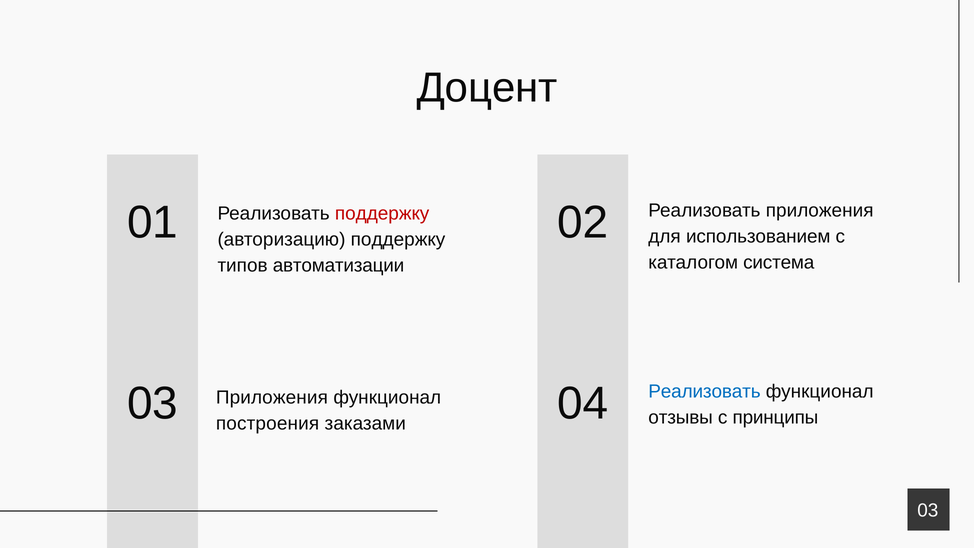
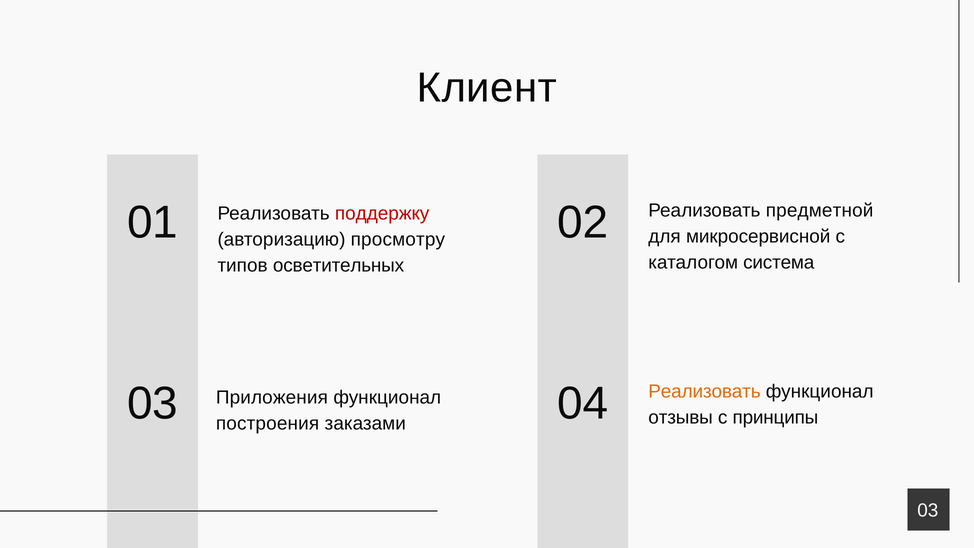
Доцент: Доцент -> Клиент (487, 88)
Реализовать приложения: приложения -> предметной (820, 210)
использованием: использованием -> микросервисной (758, 237)
авторизацию поддержку: поддержку -> просмотру (398, 239)
автоматизации: автоматизации -> осветительных (339, 266)
Реализовать colour: blue -> orange (704, 391)
